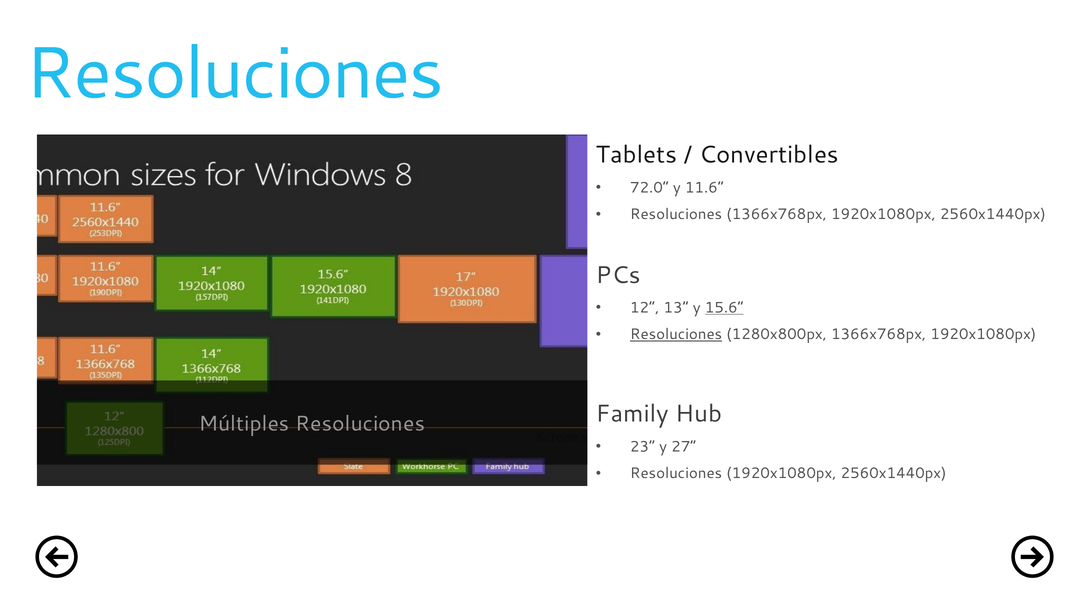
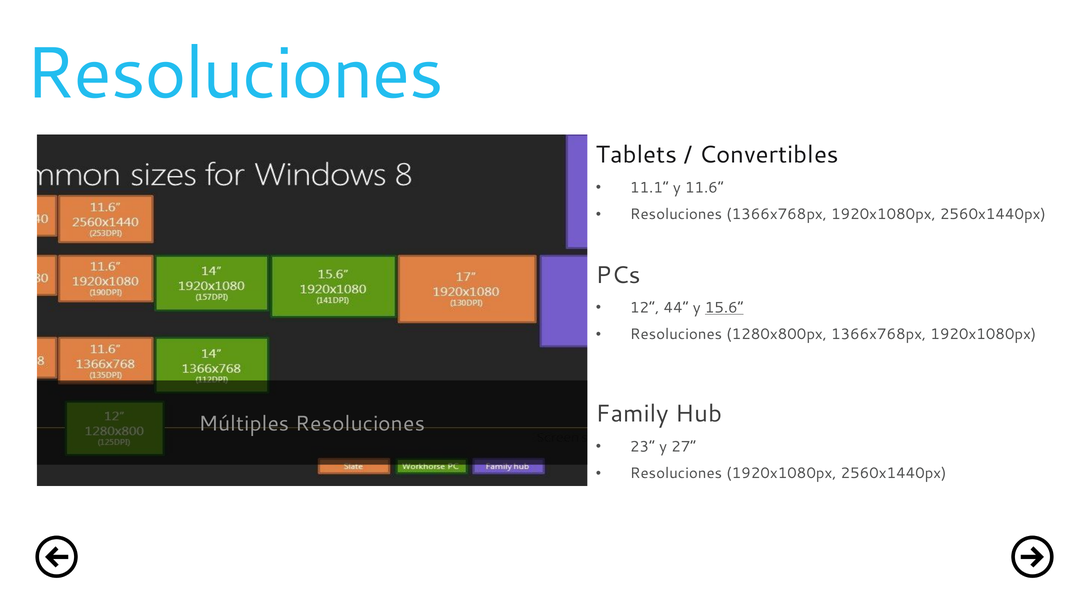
72.0: 72.0 -> 11.1 (649, 188)
13: 13 -> 44 (676, 308)
Resoluciones underline: present -> none (676, 335)
